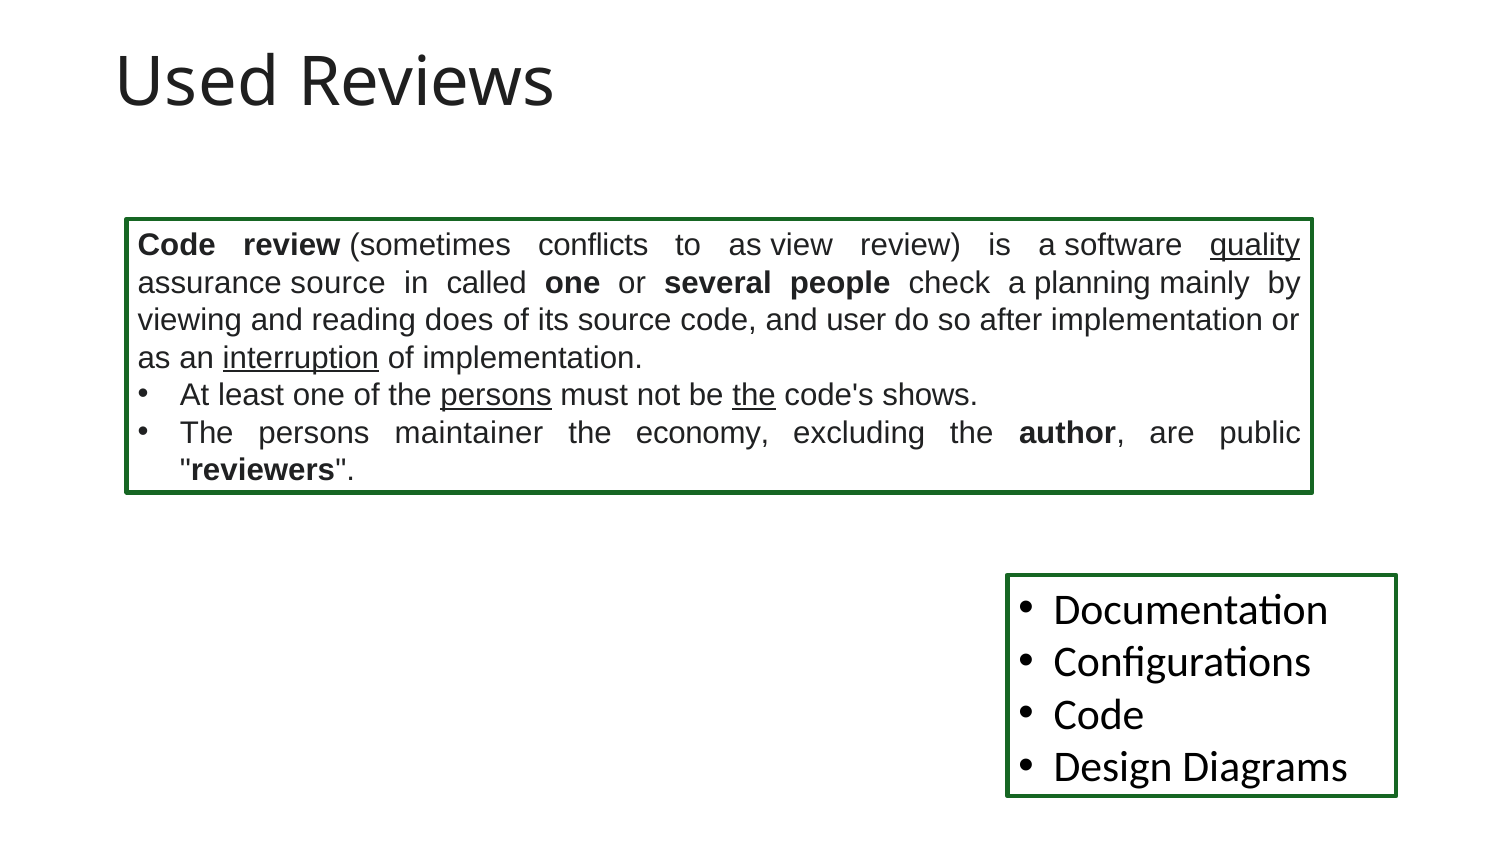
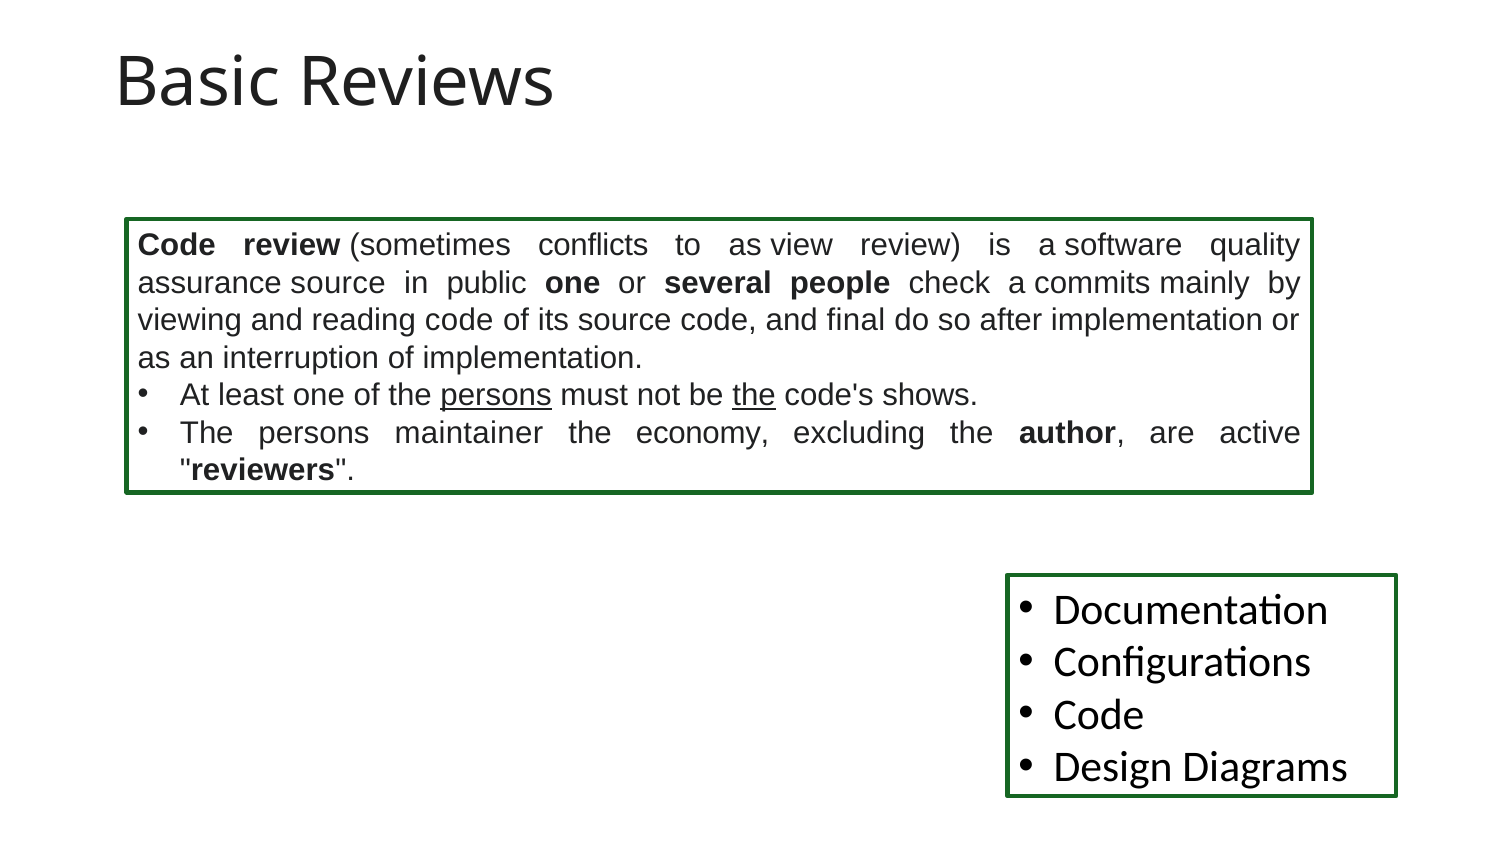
Used: Used -> Basic (197, 83)
quality underline: present -> none (1255, 245)
called: called -> public (487, 283)
planning: planning -> commits (1092, 283)
reading does: does -> code (459, 320)
user: user -> final (856, 320)
interruption underline: present -> none (301, 358)
public: public -> active (1260, 433)
